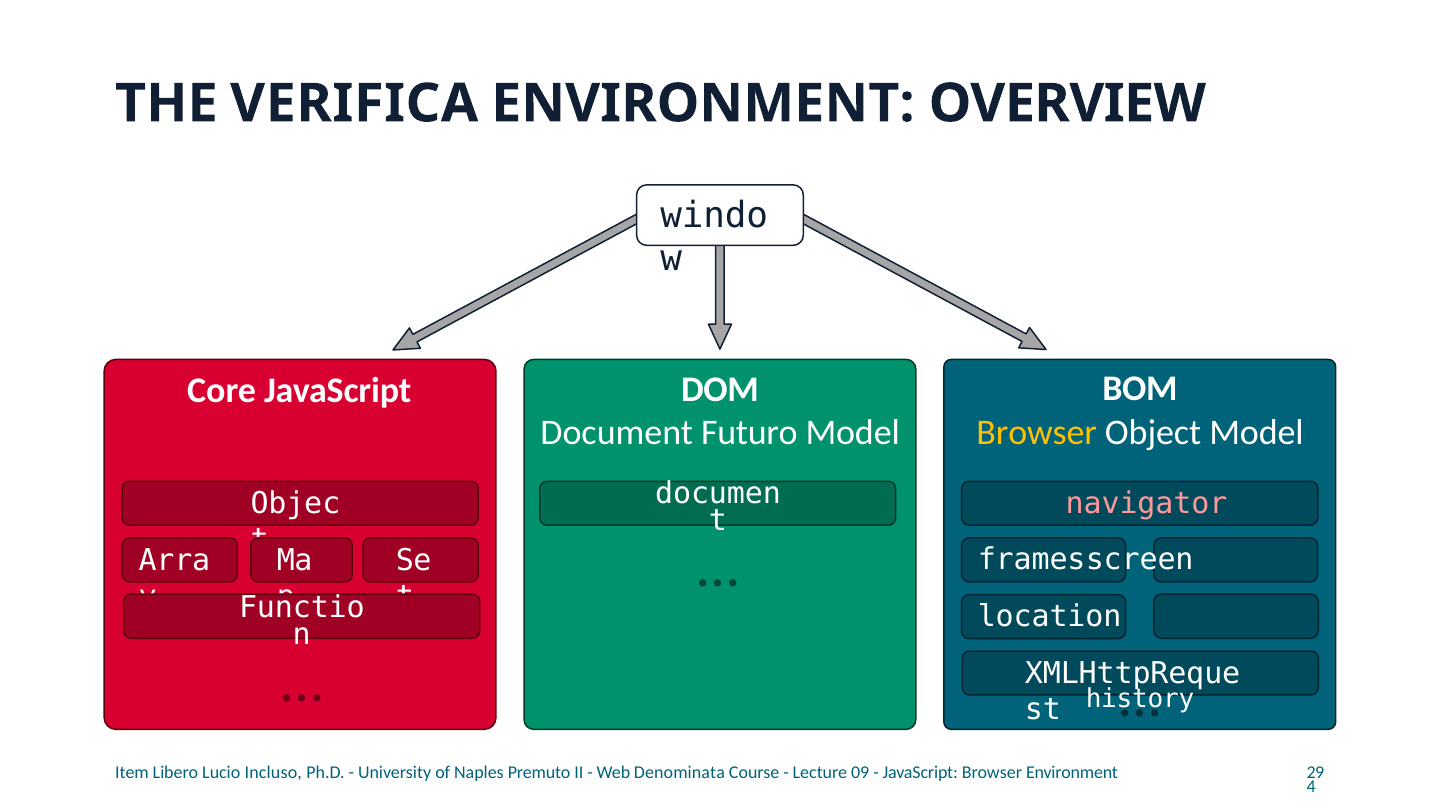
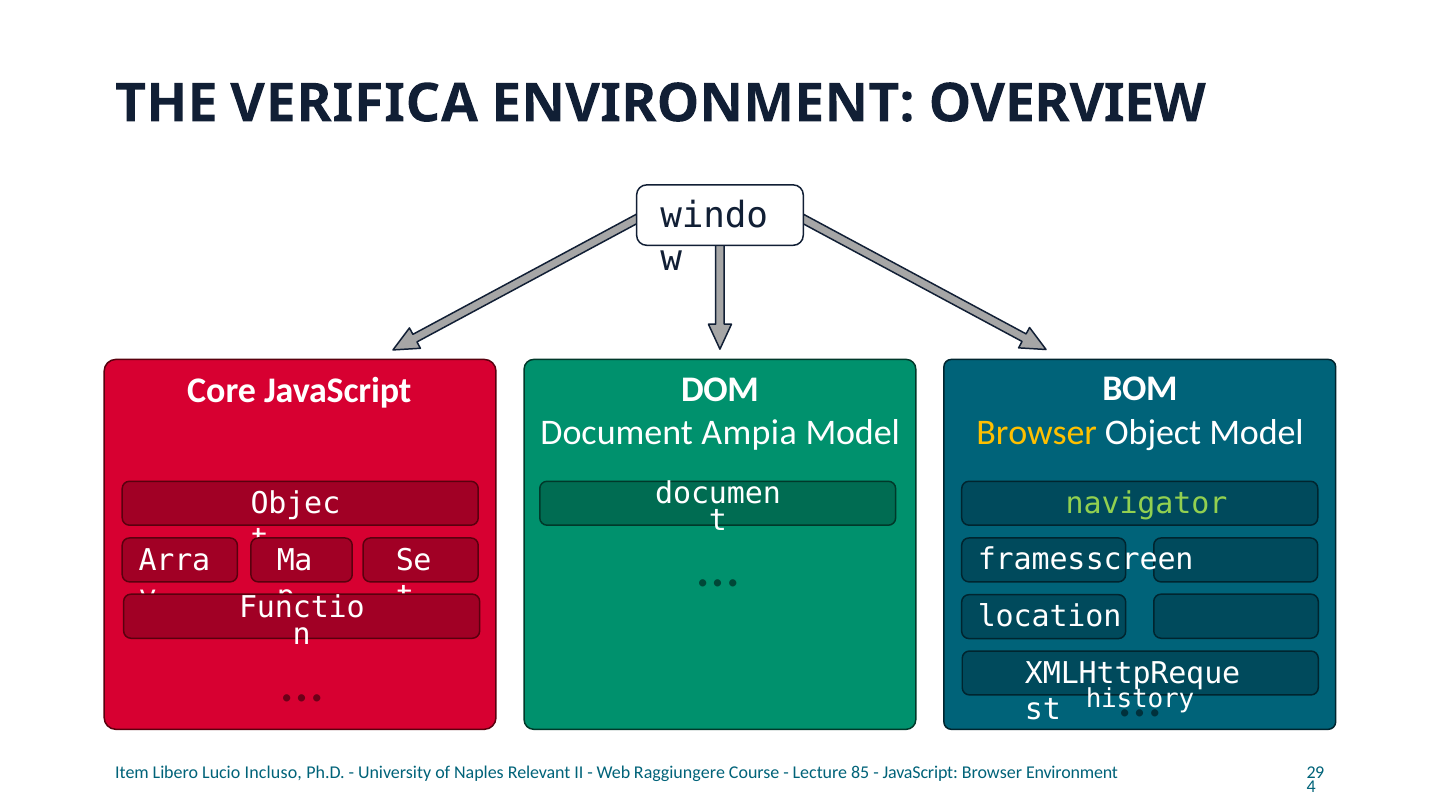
Futuro: Futuro -> Ampia (749, 433)
navigator colour: pink -> light green (1147, 503)
Premuto: Premuto -> Relevant (539, 773)
Denominata: Denominata -> Raggiungere (679, 773)
09: 09 -> 85 (860, 773)
